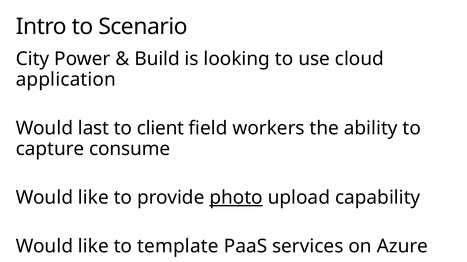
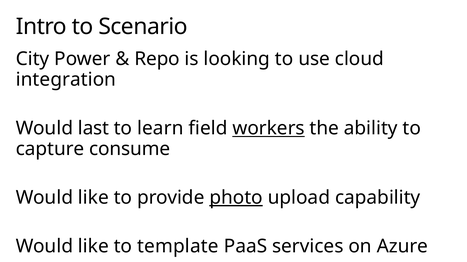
Build: Build -> Repo (157, 59)
application: application -> integration (66, 80)
client: client -> learn (160, 129)
workers underline: none -> present (269, 129)
